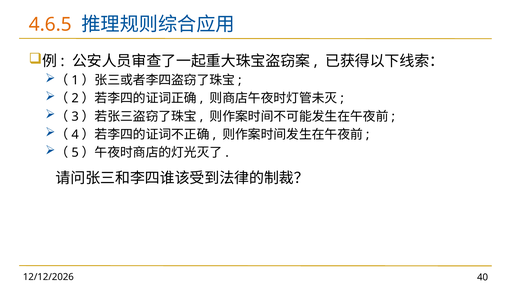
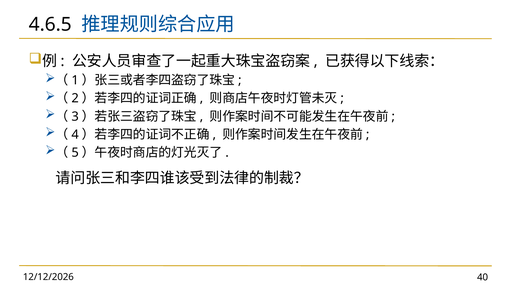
4.6.5 colour: orange -> black (50, 24)
